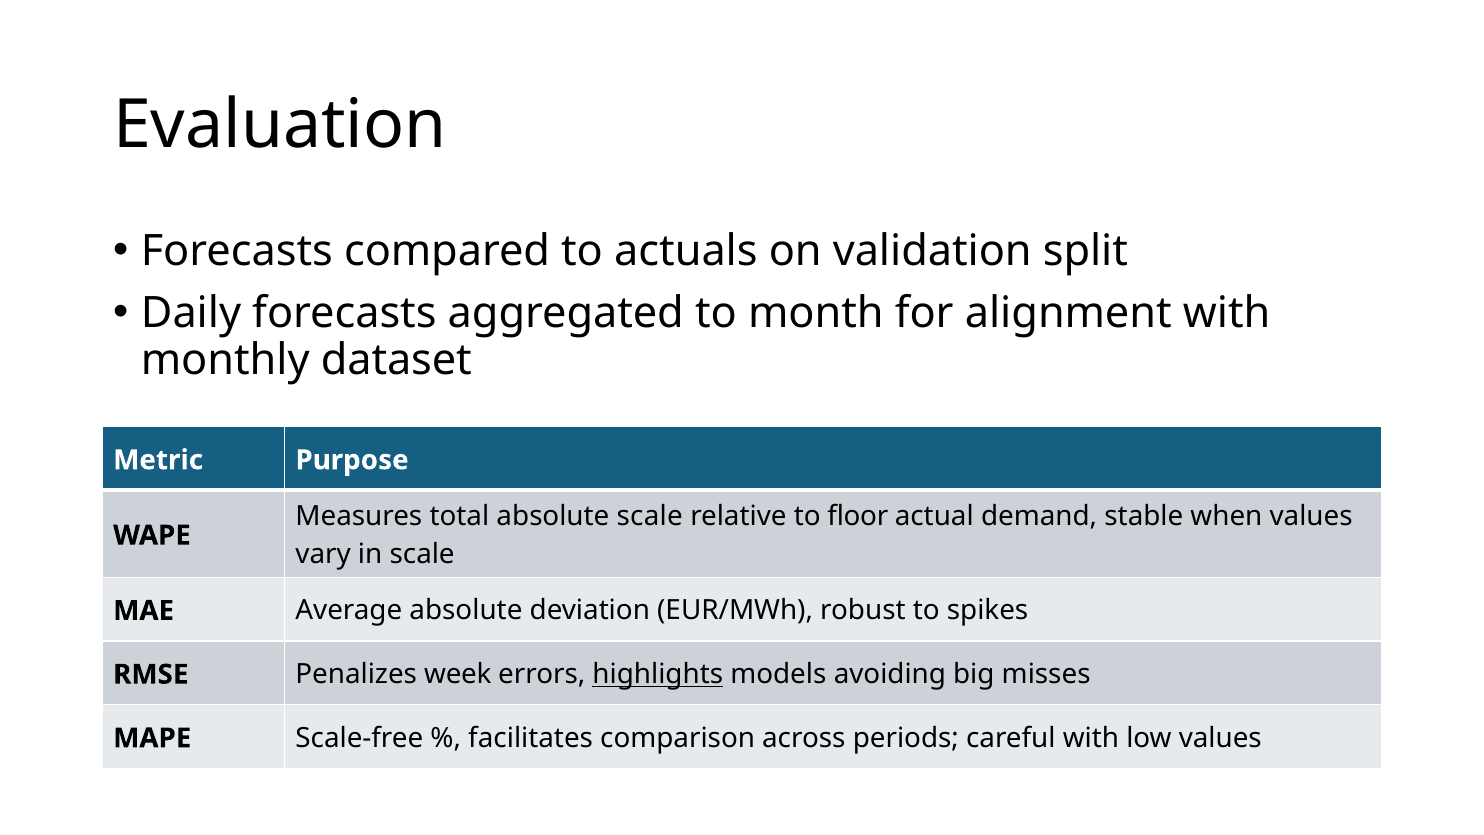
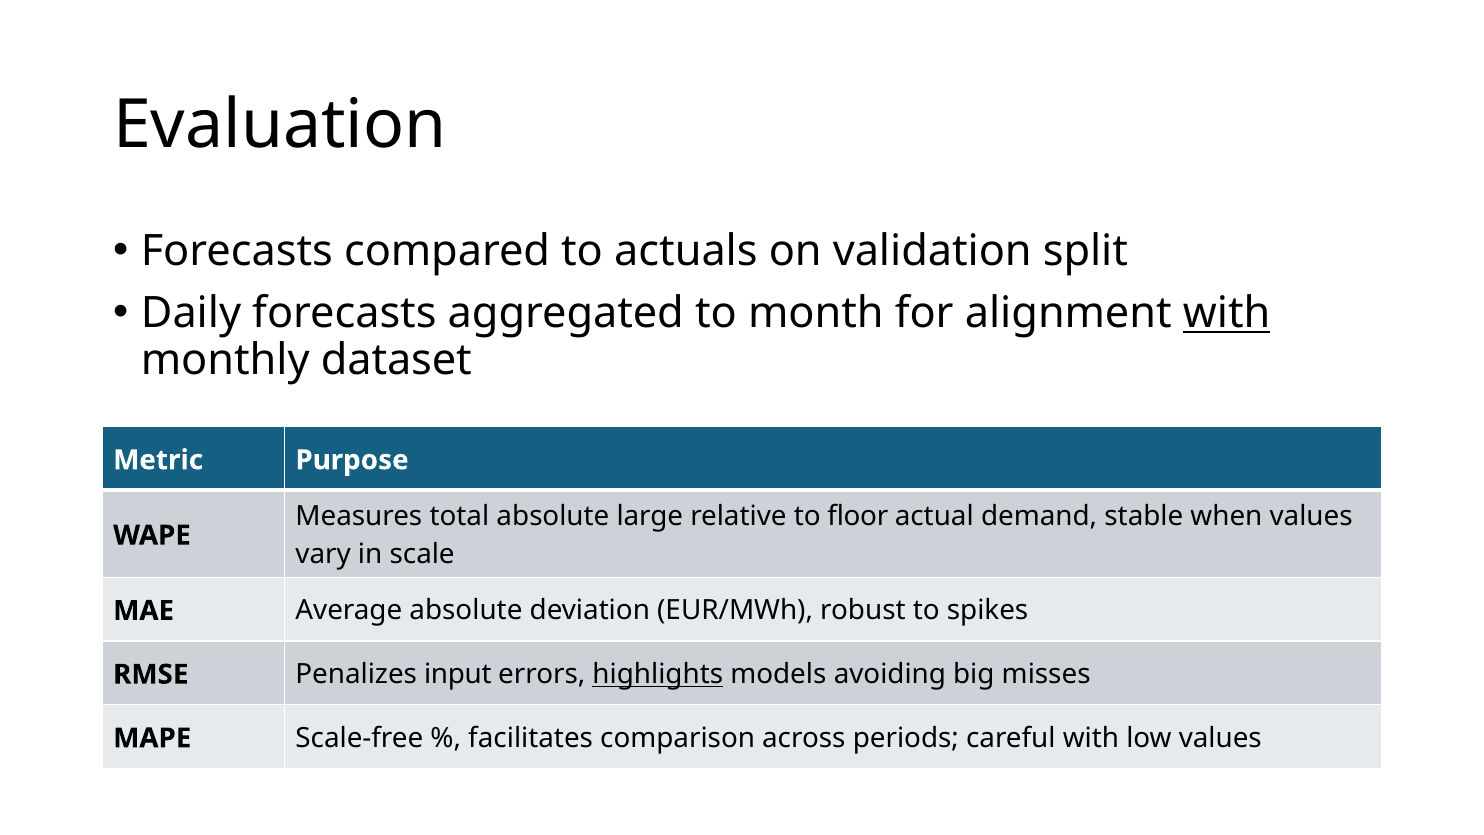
with underline: none -> present (1227, 313)
absolute scale: scale -> large (650, 516)
week: week -> input (458, 674)
